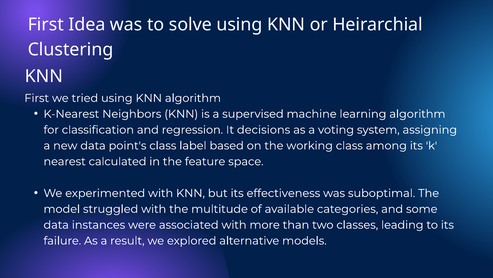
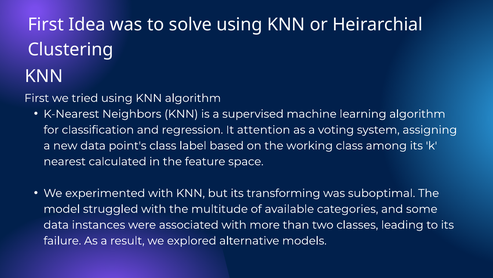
decisions: decisions -> attention (264, 130)
effectiveness: effectiveness -> transforming (283, 193)
